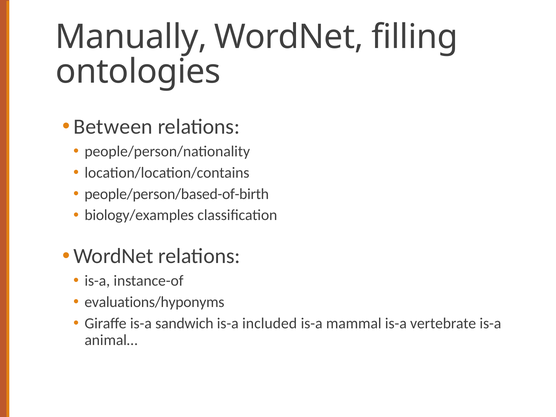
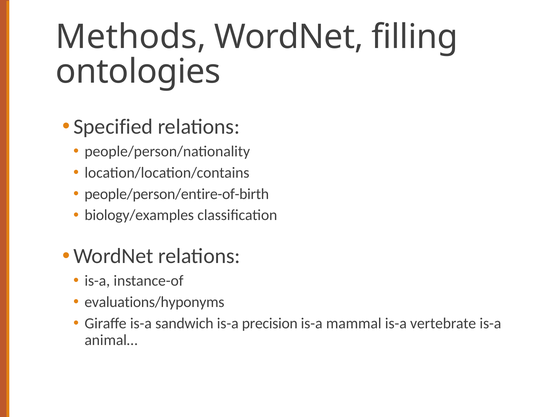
Manually: Manually -> Methods (131, 37)
Between: Between -> Specified (113, 127)
people/person/based-of-birth: people/person/based-of-birth -> people/person/entire-of-birth (177, 194)
included: included -> precision (270, 323)
